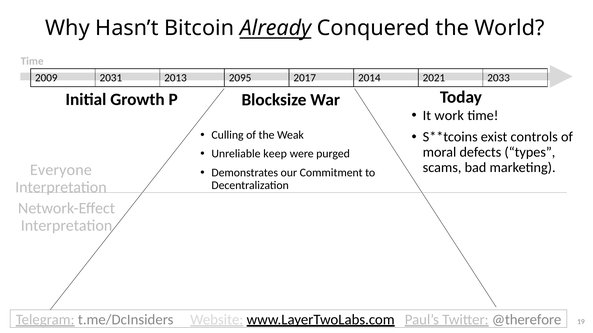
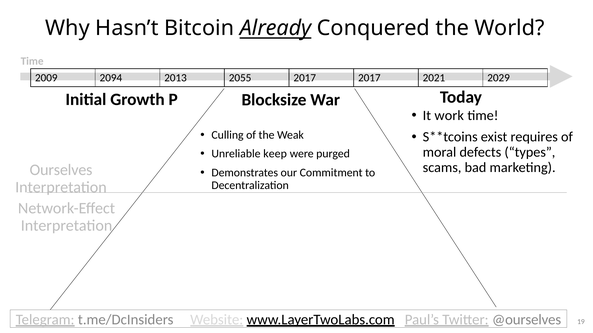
2031: 2031 -> 2094 (111, 78)
2095: 2095 -> 2055 (240, 78)
2017 2014: 2014 -> 2017 (369, 78)
2033: 2033 -> 2029 (499, 78)
controls: controls -> requires (534, 137)
Everyone: Everyone -> Ourselves (61, 170)
@therefore: @therefore -> @ourselves (527, 320)
